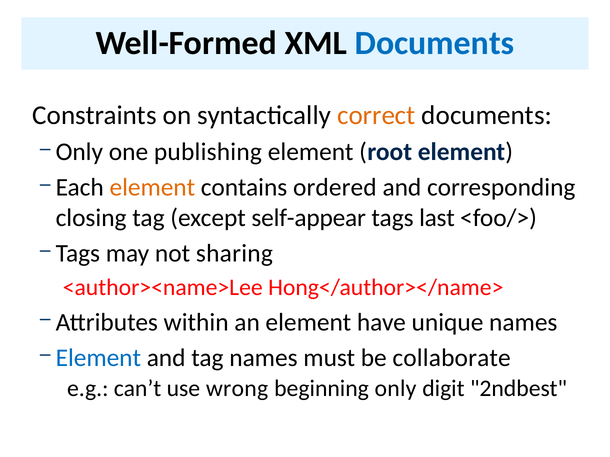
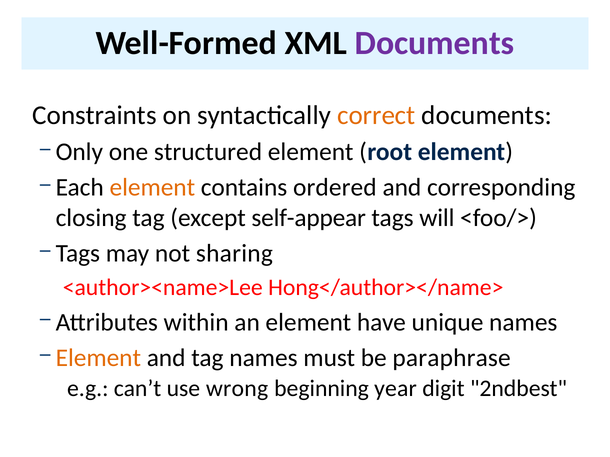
Documents colour: blue -> purple (434, 43)
publishing: publishing -> structured (208, 152)
last: last -> will (437, 218)
Element colour: blue -> orange (98, 358)
collaborate: collaborate -> paraphrase (452, 358)
beginning only: only -> year (396, 389)
